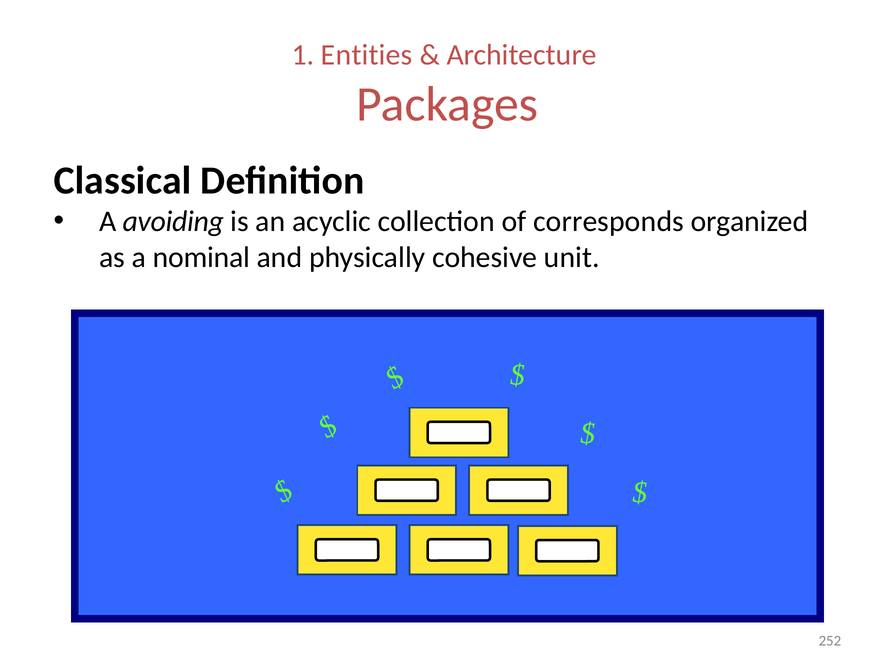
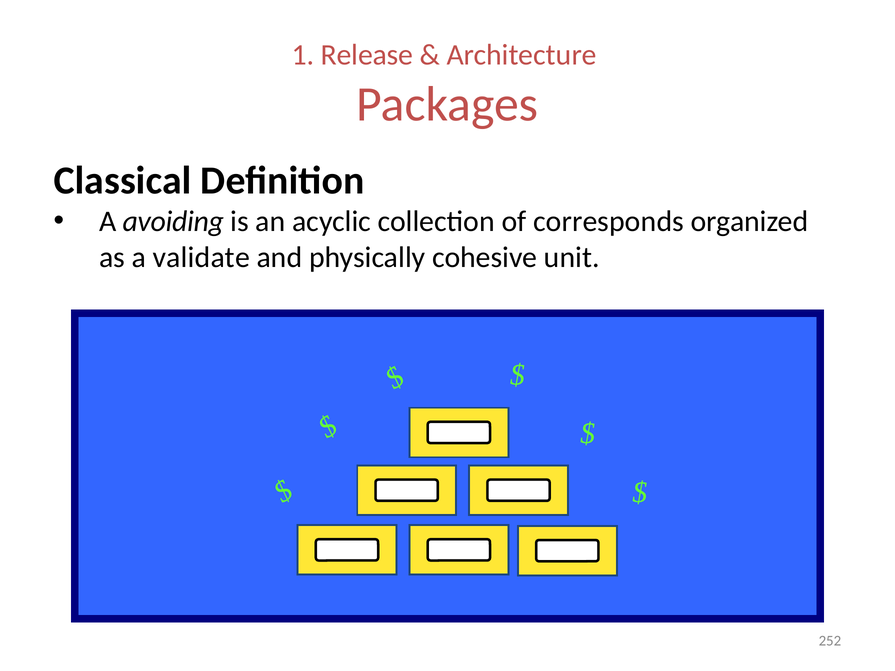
Entities: Entities -> Release (367, 55)
nominal: nominal -> validate (201, 258)
